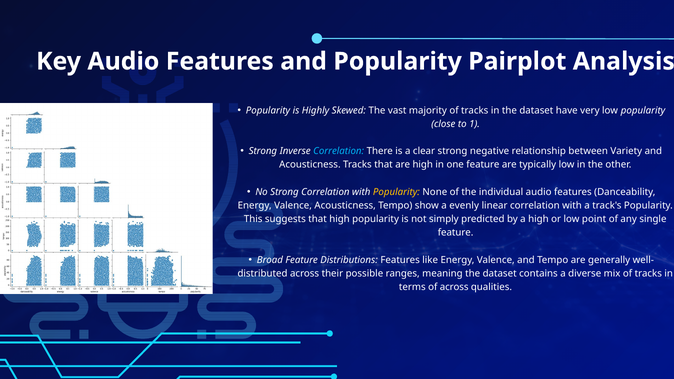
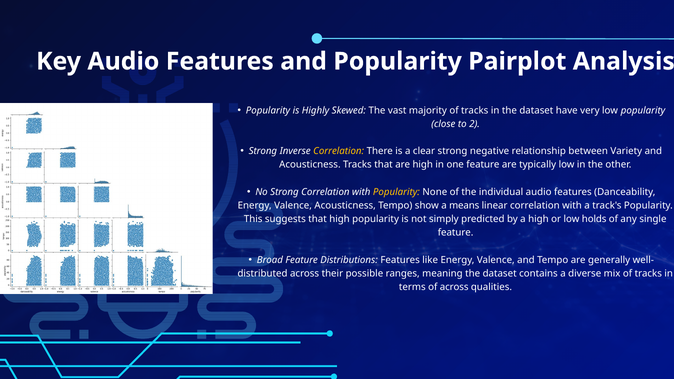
1: 1 -> 2 (474, 124)
Correlation colour: light blue -> yellow (339, 151)
evenly: evenly -> means (464, 206)
point: point -> holds (594, 219)
